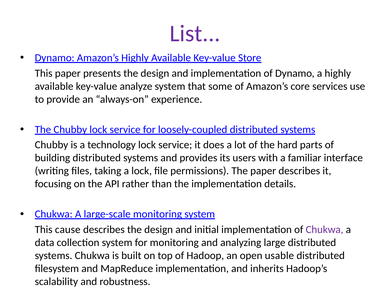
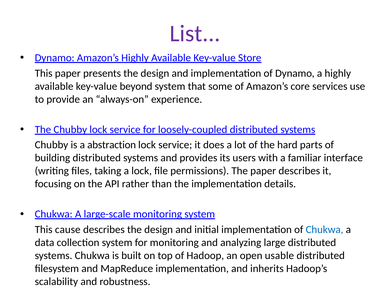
analyze: analyze -> beyond (136, 86)
technology: technology -> abstraction (112, 145)
Chukwa colour: purple -> blue (325, 230)
